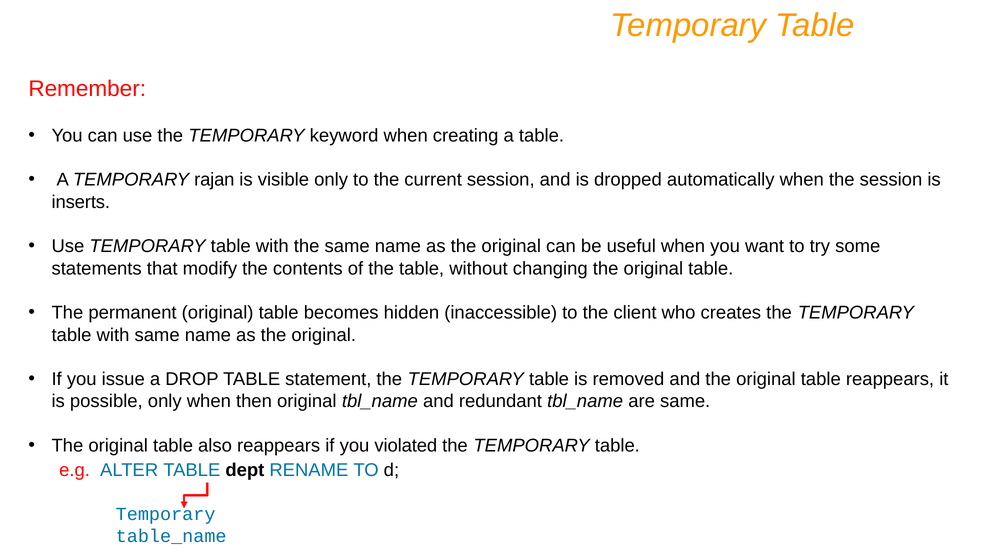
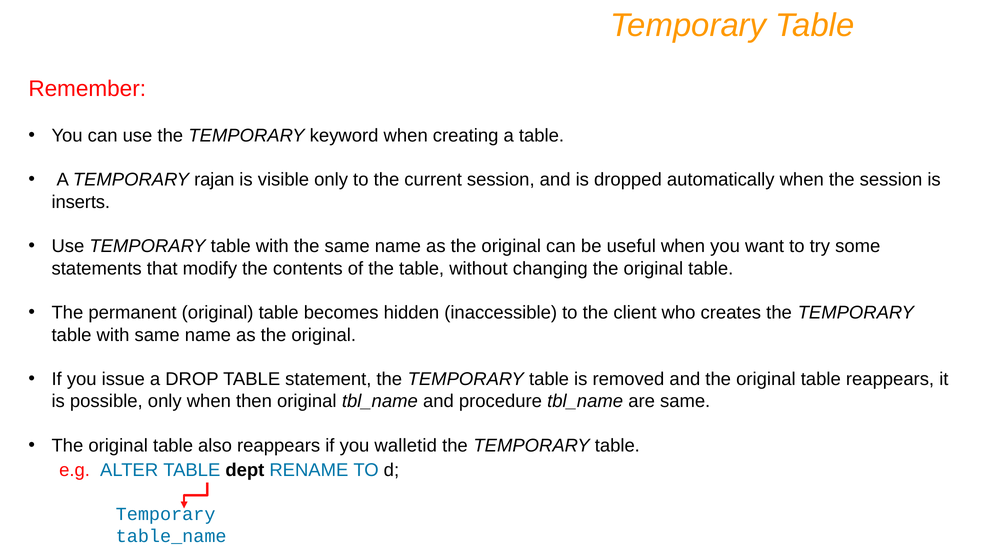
redundant: redundant -> procedure (500, 401)
violated: violated -> walletid (406, 446)
